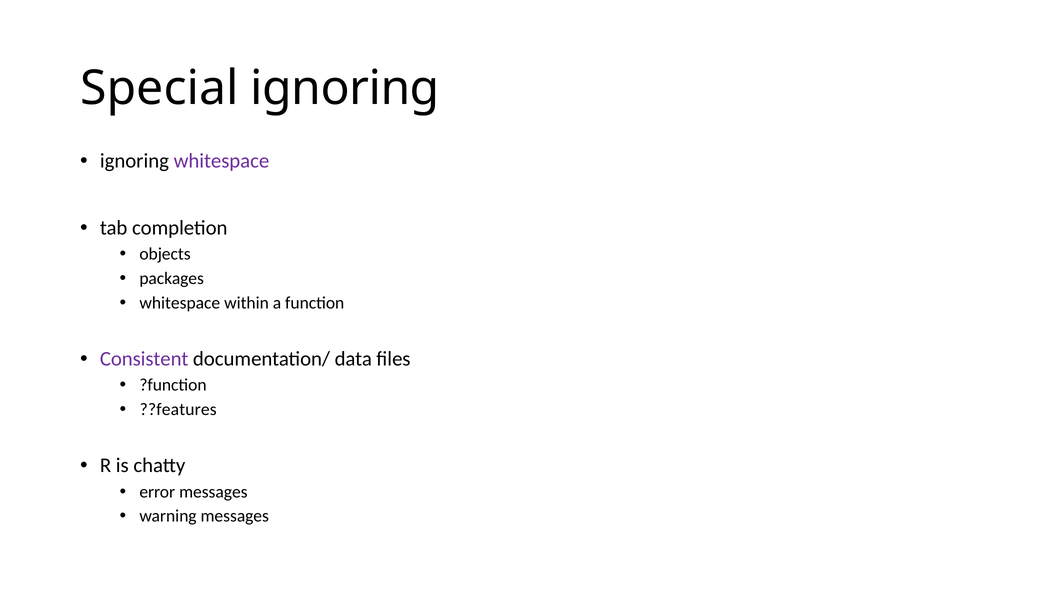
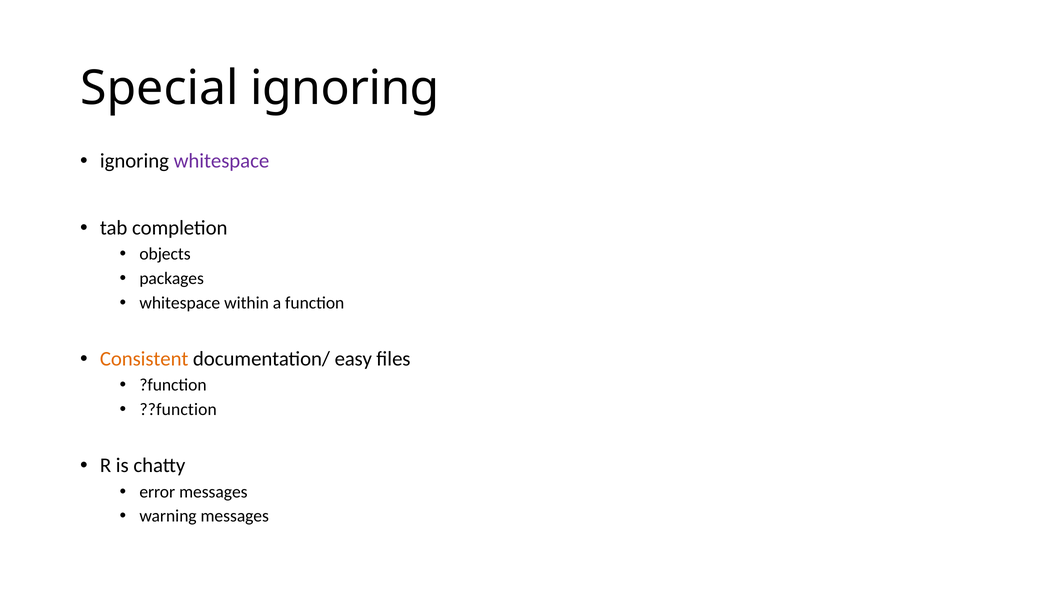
Consistent colour: purple -> orange (144, 359)
data: data -> easy (353, 359)
??features: ??features -> ??function (178, 409)
